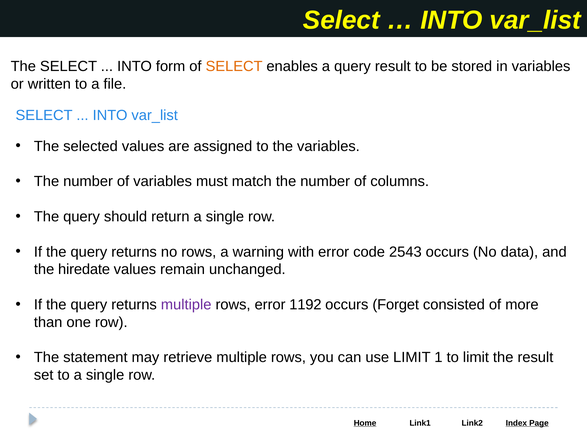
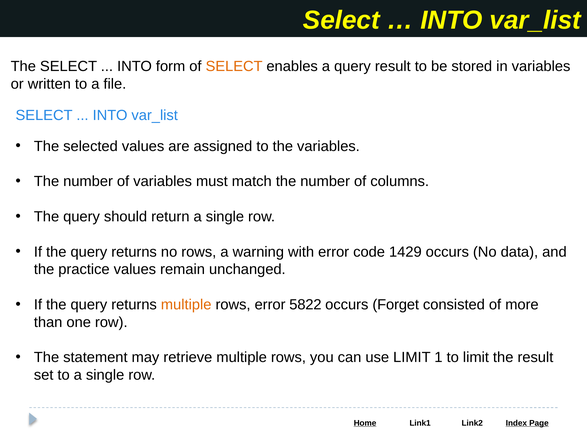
2543: 2543 -> 1429 (405, 252)
hiredate: hiredate -> practice (84, 270)
multiple colour: purple -> orange (186, 305)
1192: 1192 -> 5822 (305, 305)
